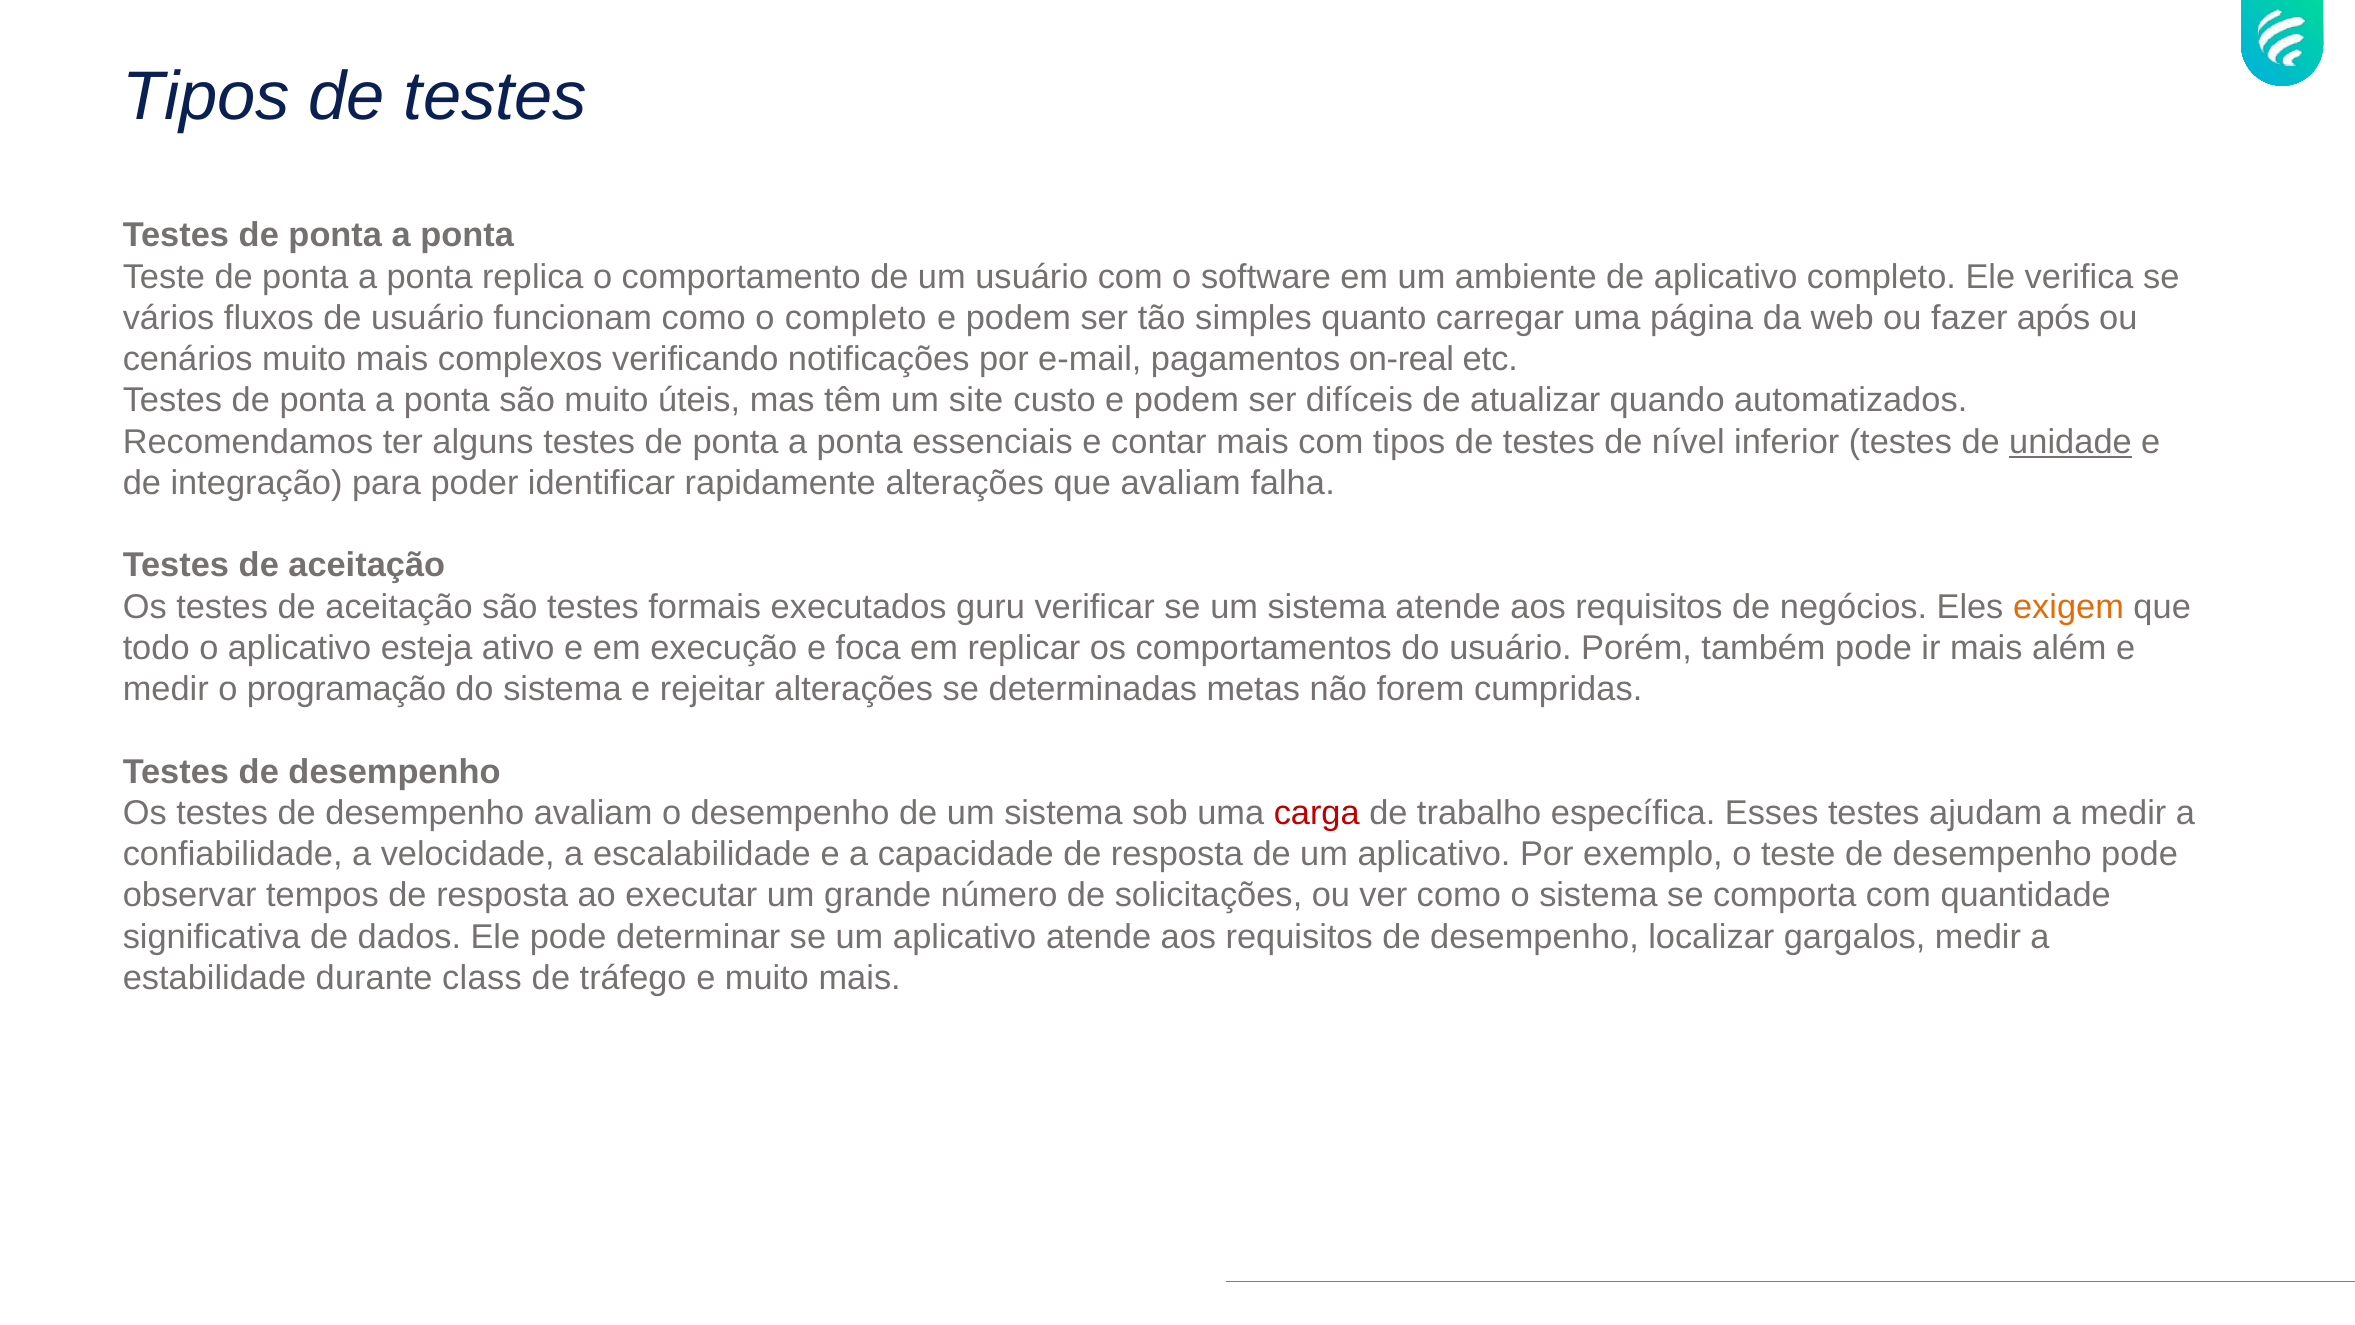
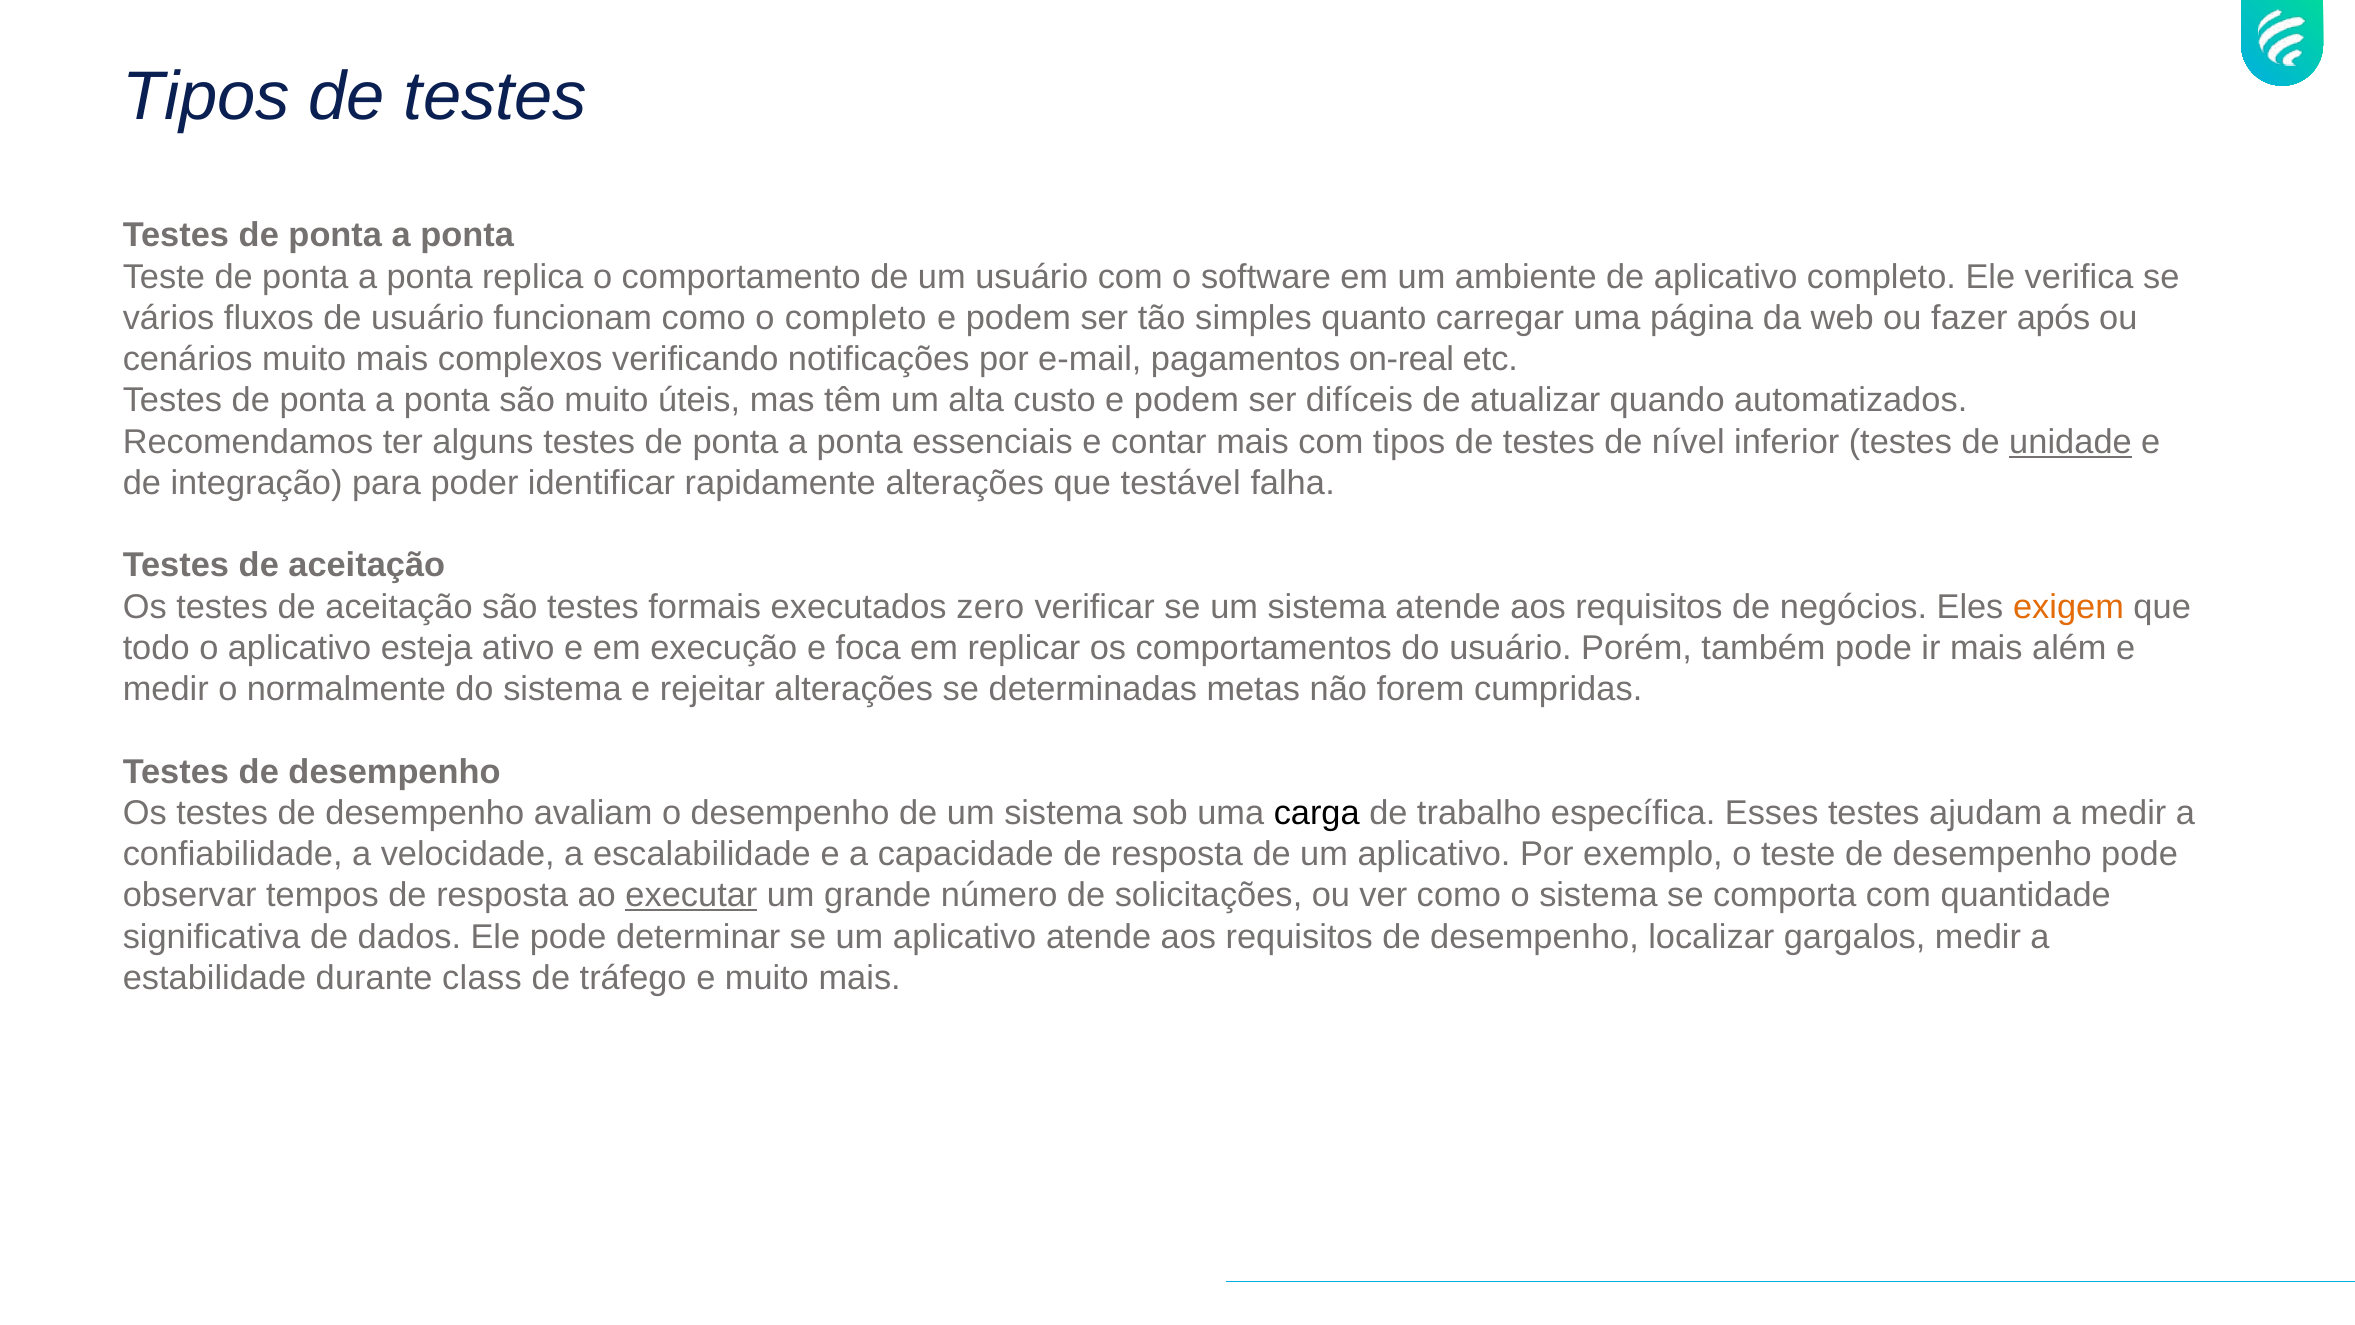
site: site -> alta (976, 400)
que avaliam: avaliam -> testável (1181, 483)
guru: guru -> zero (990, 607)
programação: programação -> normalmente (346, 689)
carga colour: red -> black (1317, 813)
executar underline: none -> present (691, 895)
